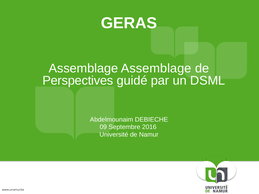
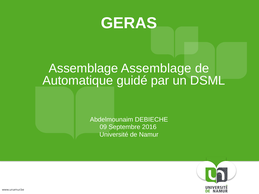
Perspectives: Perspectives -> Automatique (78, 81)
